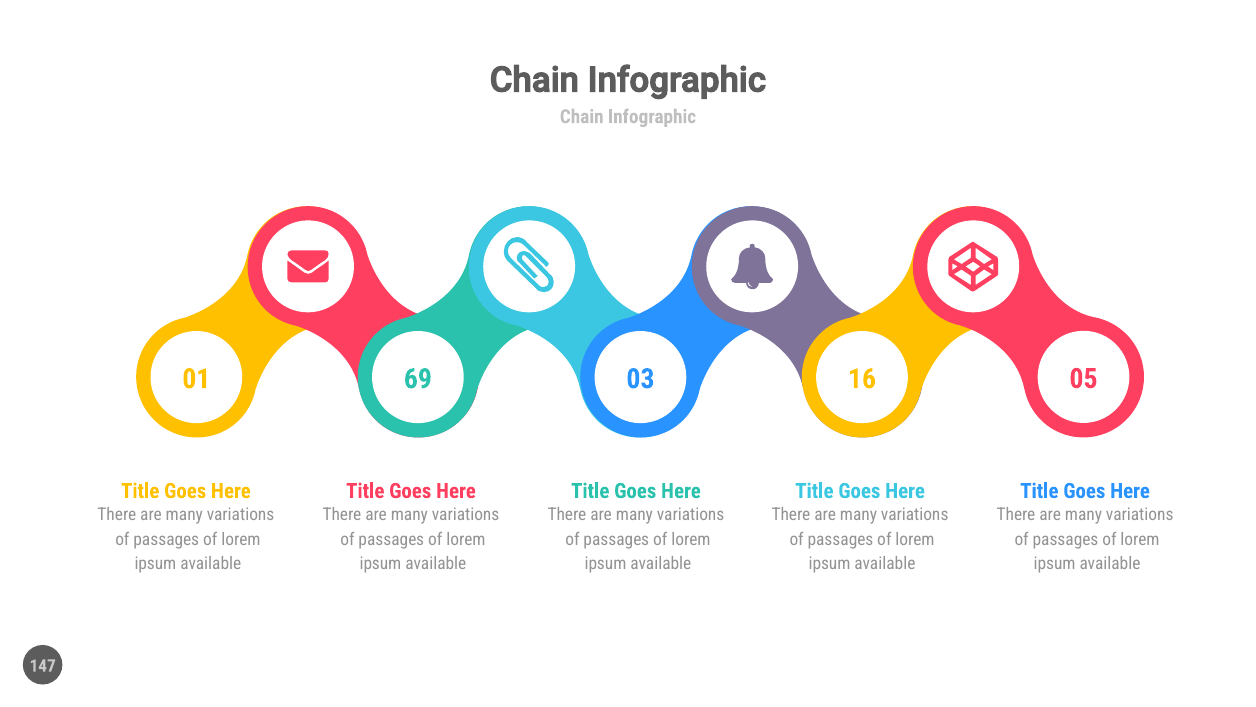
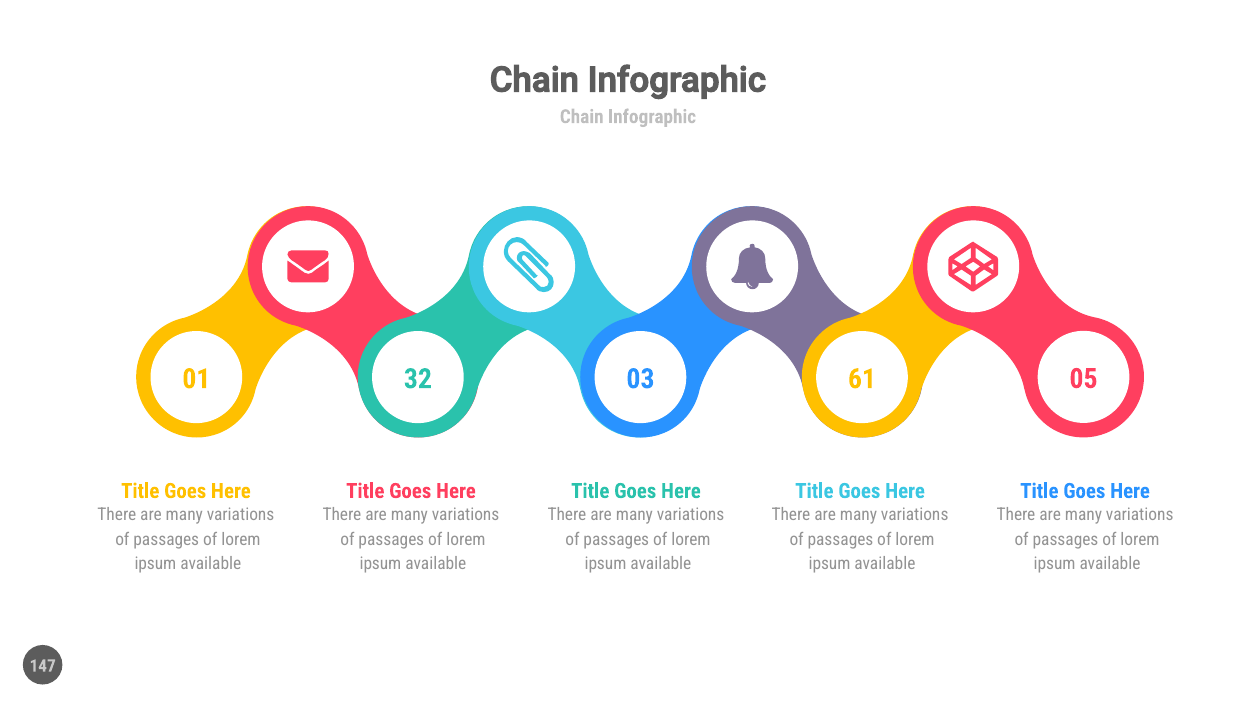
69: 69 -> 32 (418, 379)
16: 16 -> 61 (862, 379)
